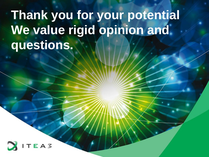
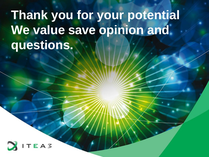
rigid: rigid -> save (82, 30)
